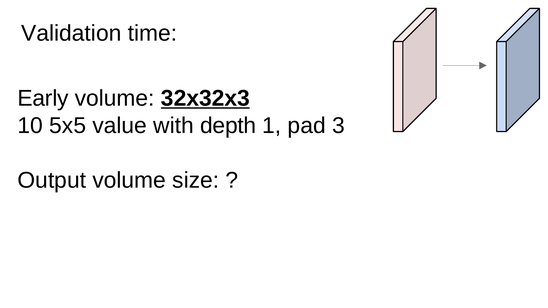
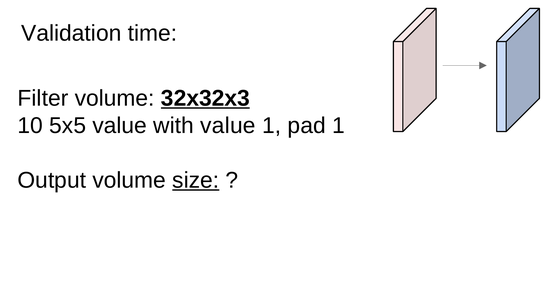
Early: Early -> Filter (43, 98)
with depth: depth -> value (228, 126)
pad 3: 3 -> 1 (338, 126)
size underline: none -> present (196, 180)
